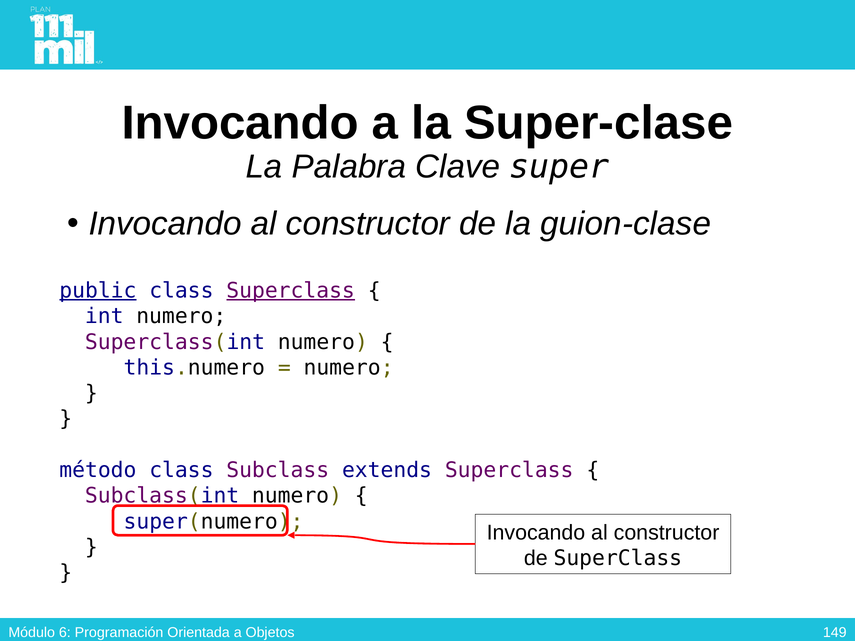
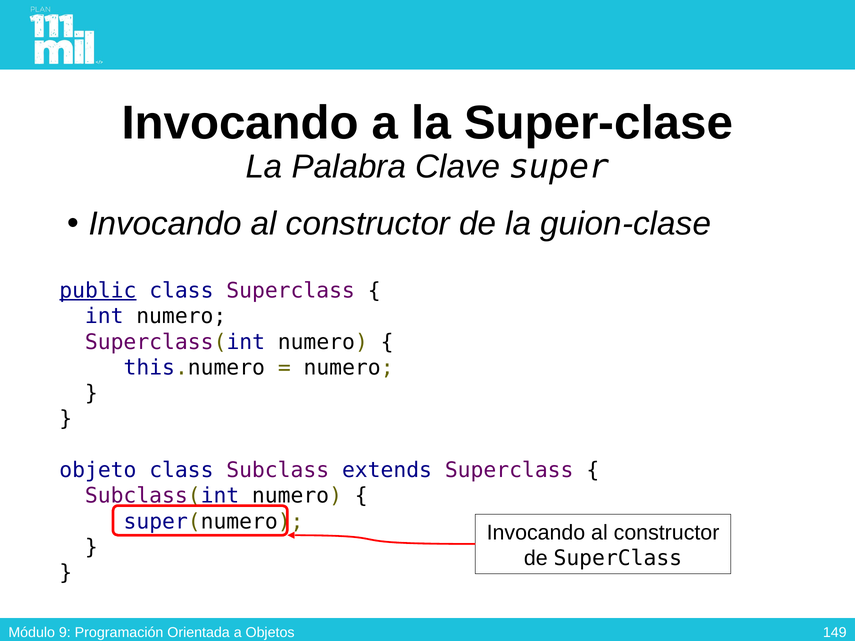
Superclass underline: present -> none (291, 291)
método: método -> objeto (98, 470)
6: 6 -> 9 (65, 633)
